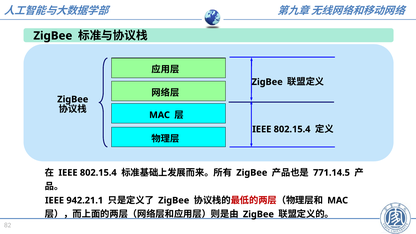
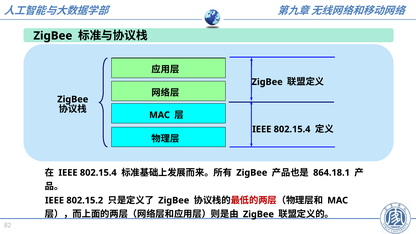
771.14.5: 771.14.5 -> 864.18.1 (332, 173)
942.21.1: 942.21.1 -> 802.15.2 (85, 200)
